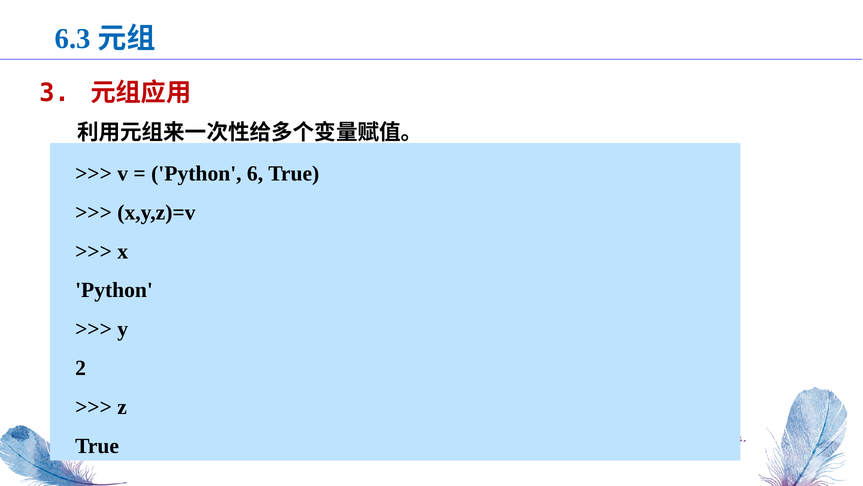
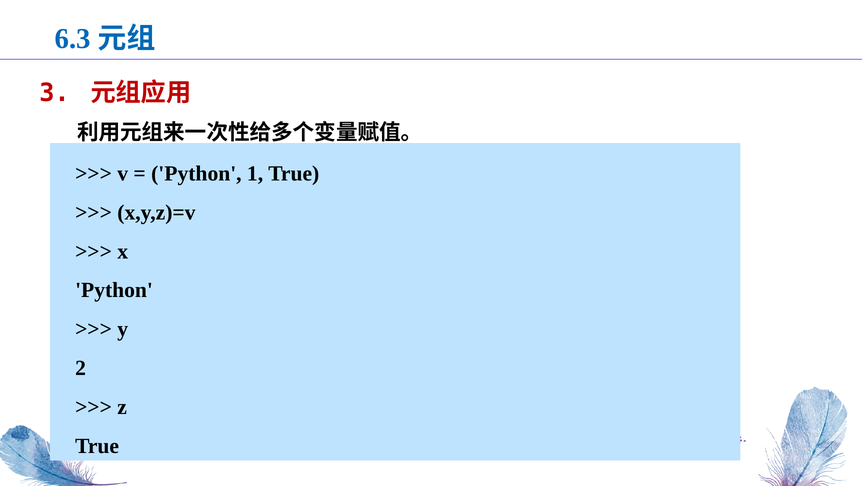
6: 6 -> 1 (255, 174)
